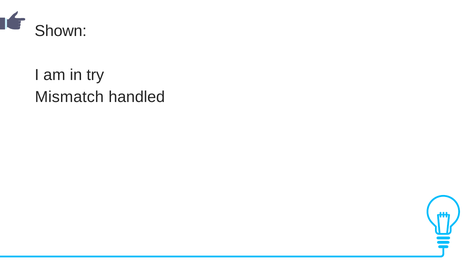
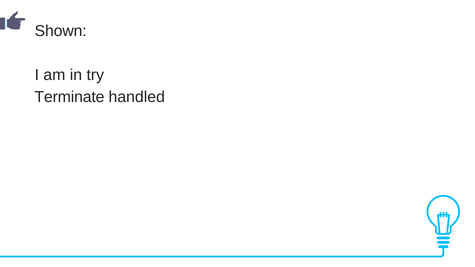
Mismatch: Mismatch -> Terminate (69, 97)
